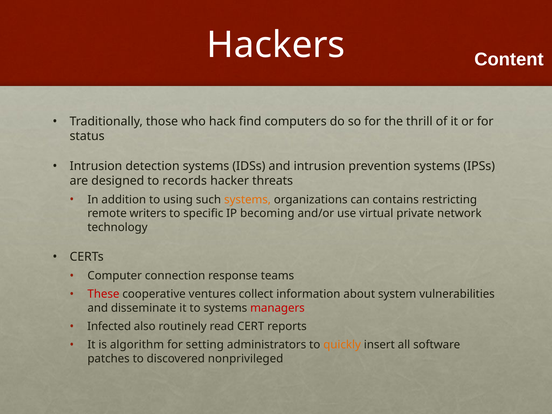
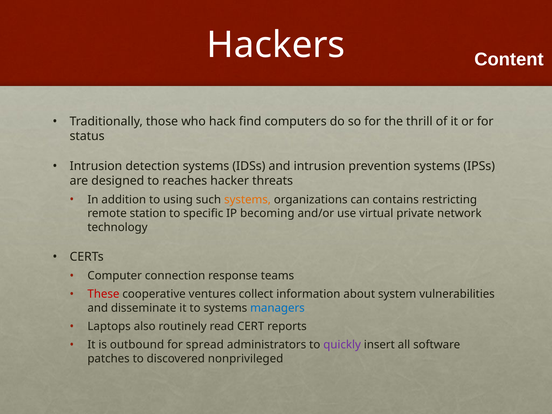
records: records -> reaches (185, 181)
writers: writers -> station (148, 213)
managers colour: red -> blue (277, 308)
Infected: Infected -> Laptops (109, 326)
algorithm: algorithm -> outbound (137, 345)
setting: setting -> spread (205, 345)
quickly colour: orange -> purple (342, 345)
